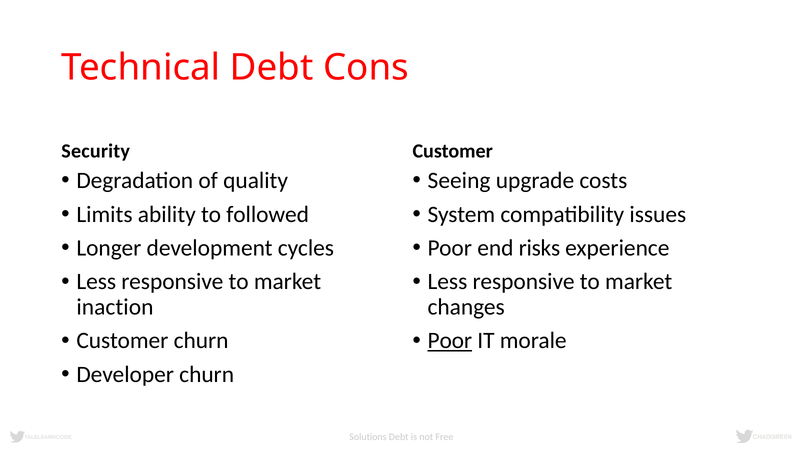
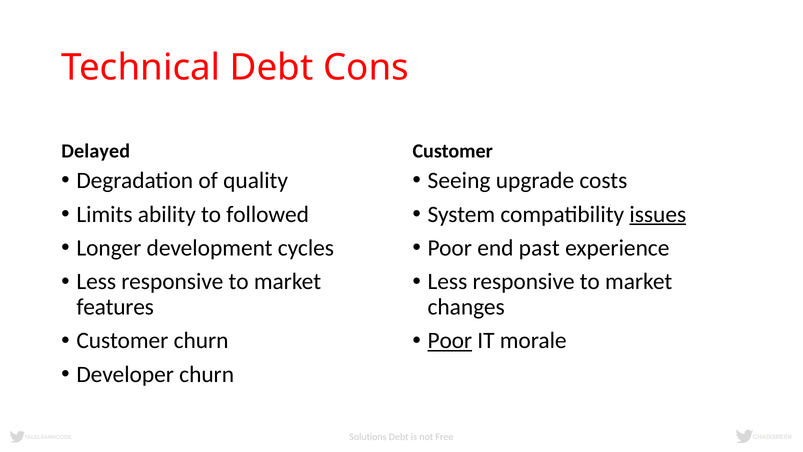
Security: Security -> Delayed (96, 151)
issues underline: none -> present (658, 214)
risks: risks -> past (539, 248)
inaction: inaction -> features (115, 307)
